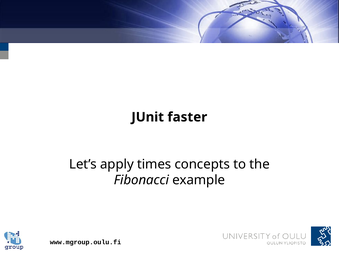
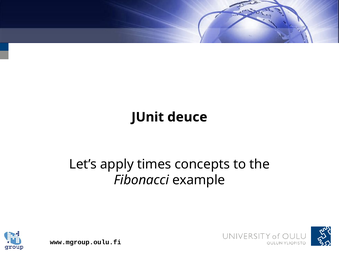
faster: faster -> deuce (187, 117)
